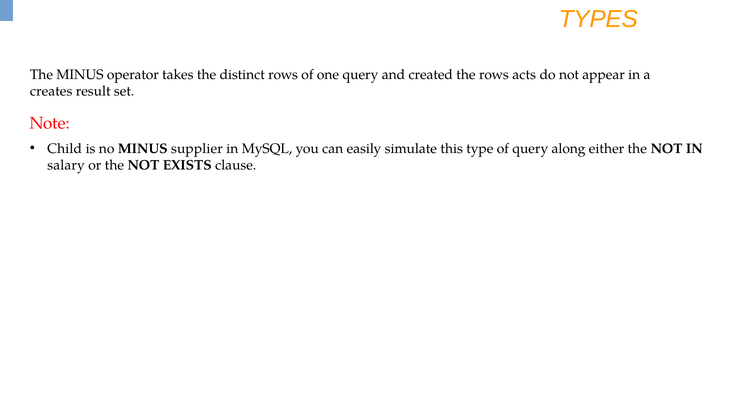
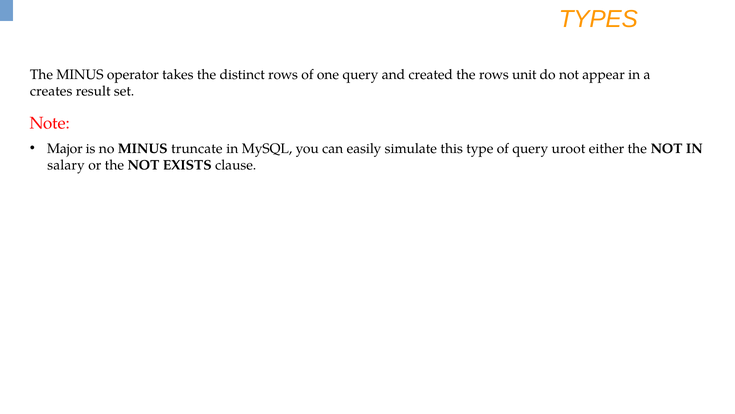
acts: acts -> unit (524, 74)
Child: Child -> Major (65, 148)
supplier: supplier -> truncate (197, 148)
along: along -> uroot (568, 148)
